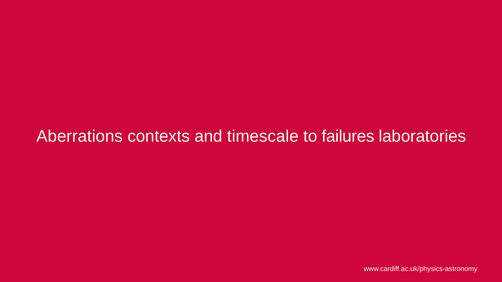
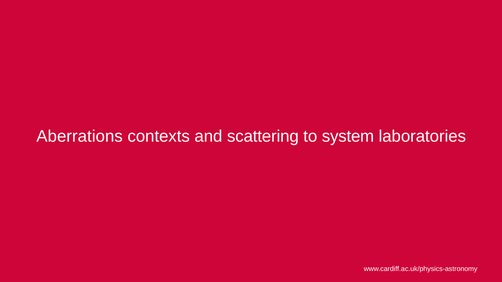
timescale: timescale -> scattering (263, 137)
failures: failures -> system (348, 137)
